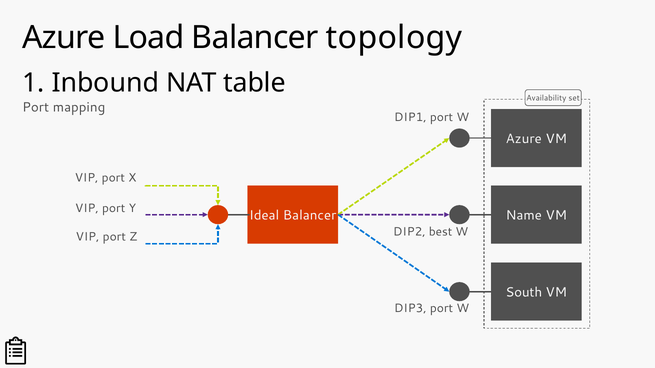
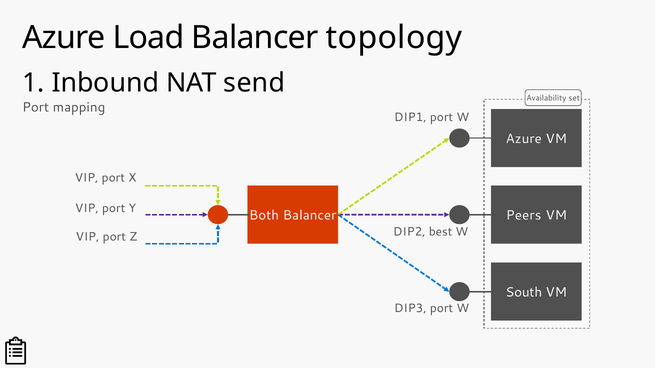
table: table -> send (254, 83)
Ideal: Ideal -> Both (264, 216)
Name: Name -> Peers (524, 216)
